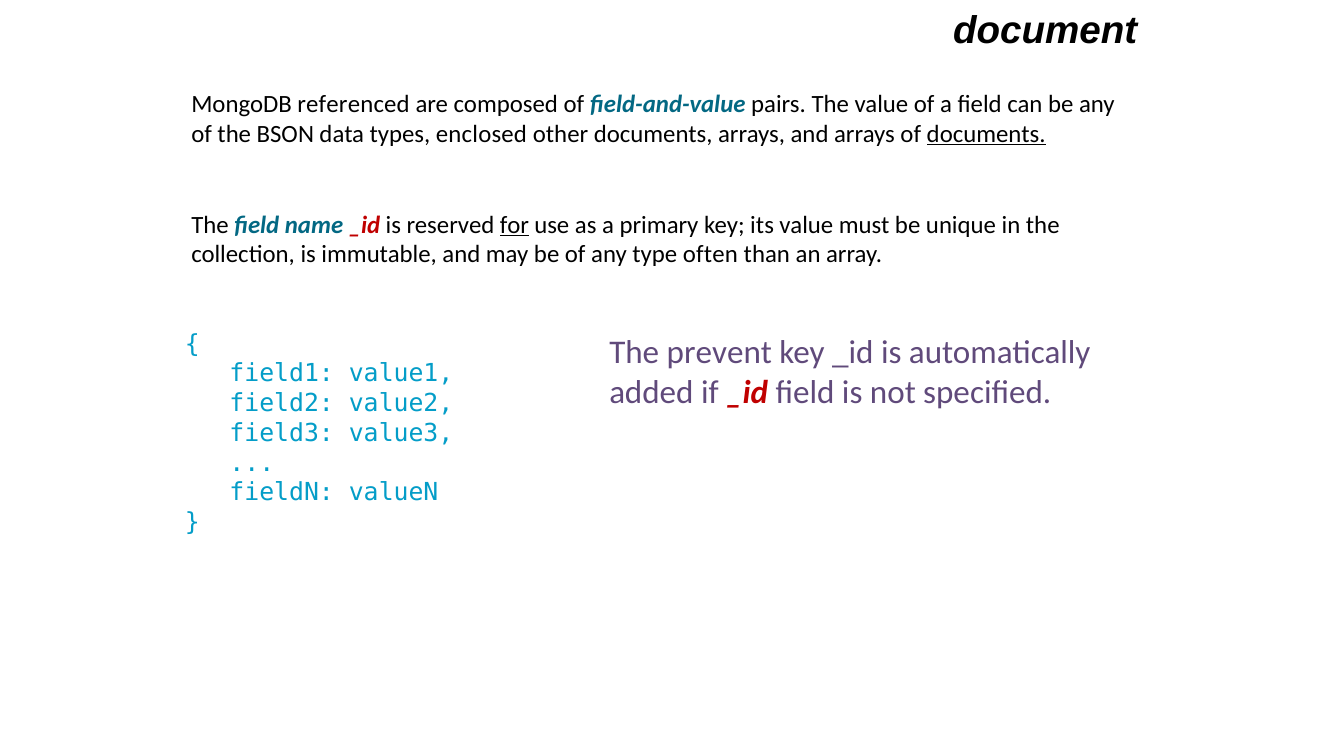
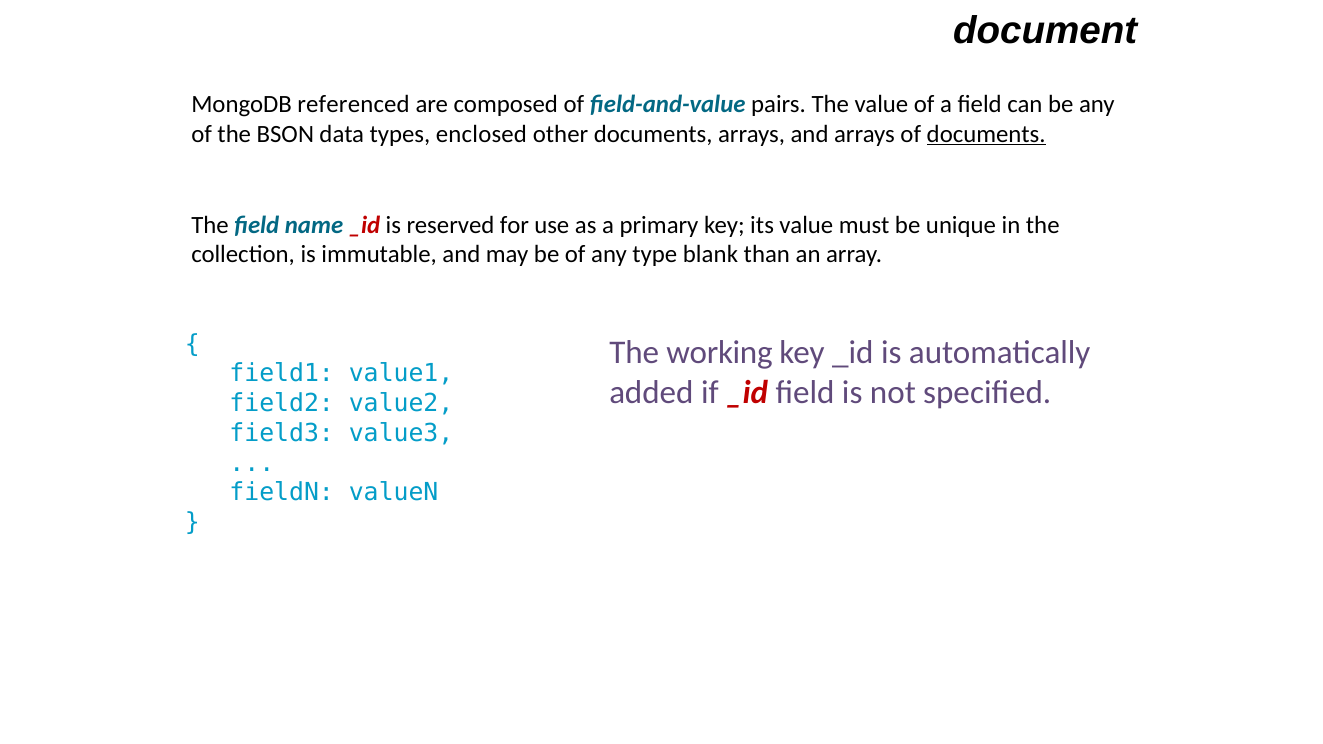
for underline: present -> none (514, 225)
often: often -> blank (710, 255)
prevent: prevent -> working (719, 353)
